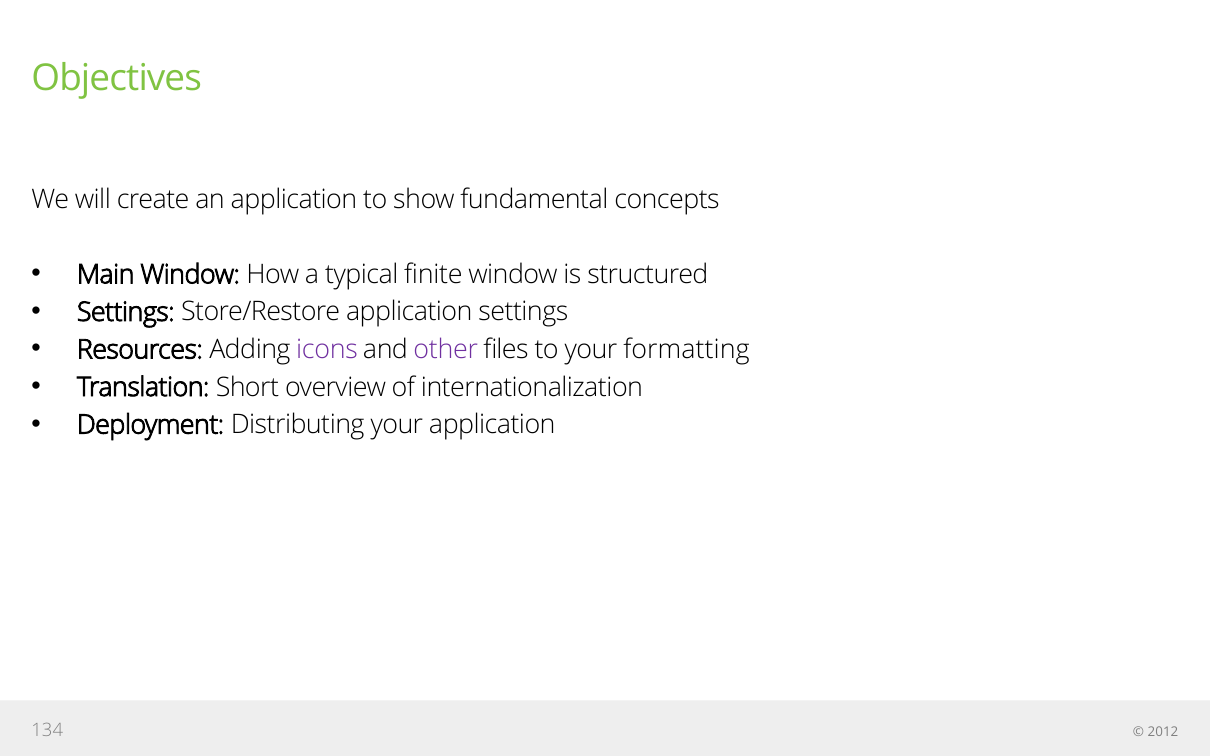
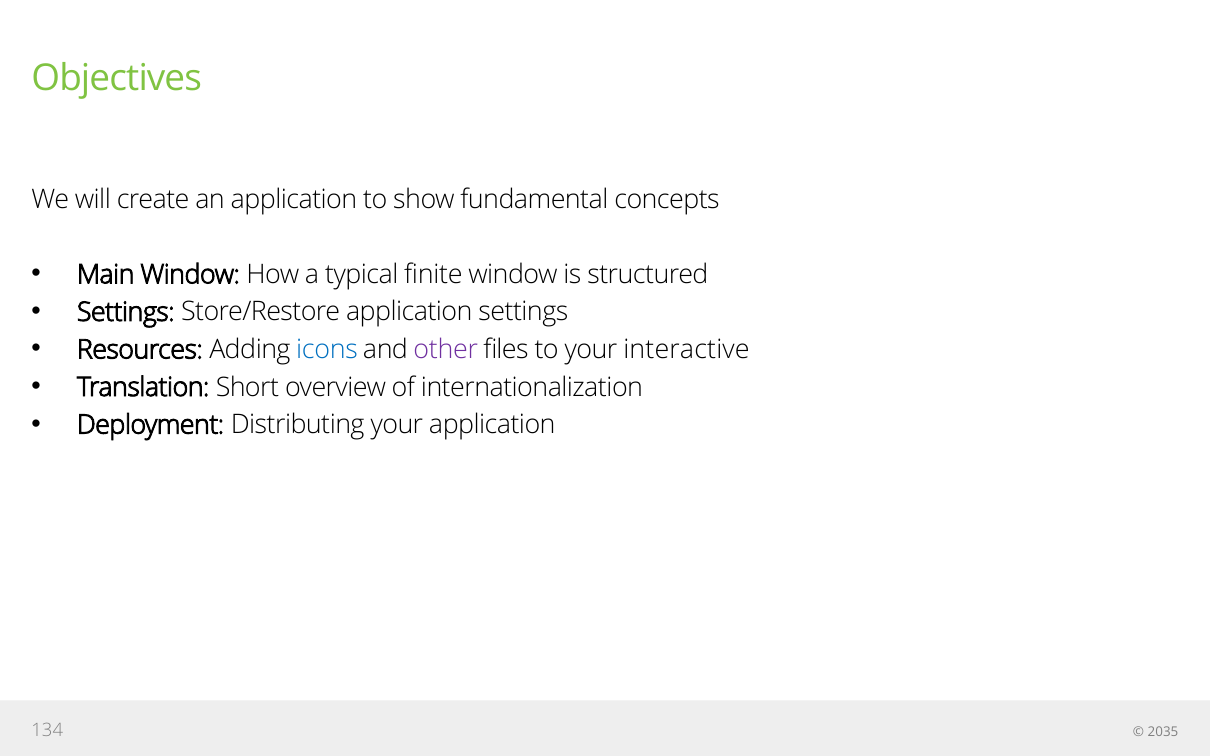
icons colour: purple -> blue (327, 350)
formatting: formatting -> interactive (686, 350)
2012: 2012 -> 2035 (1163, 732)
